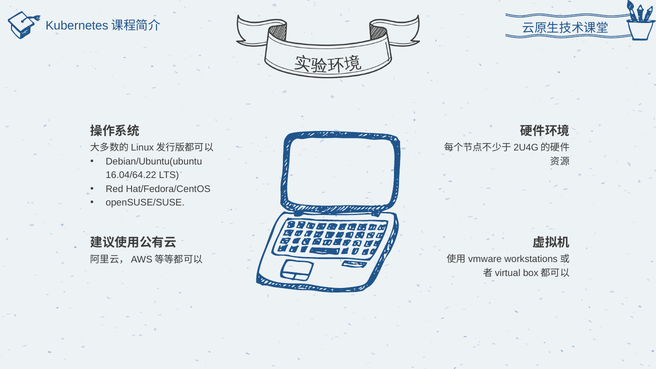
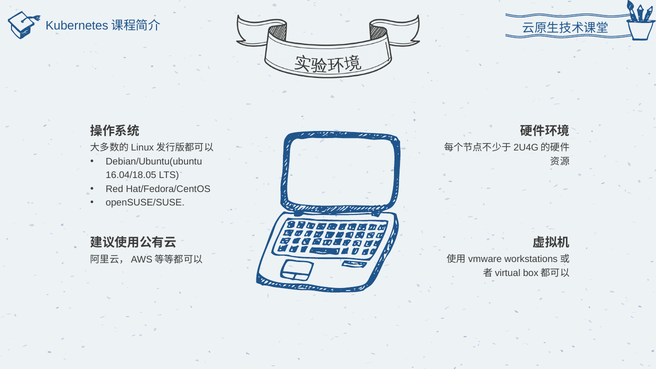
16.04/64.22: 16.04/64.22 -> 16.04/18.05 (131, 175)
